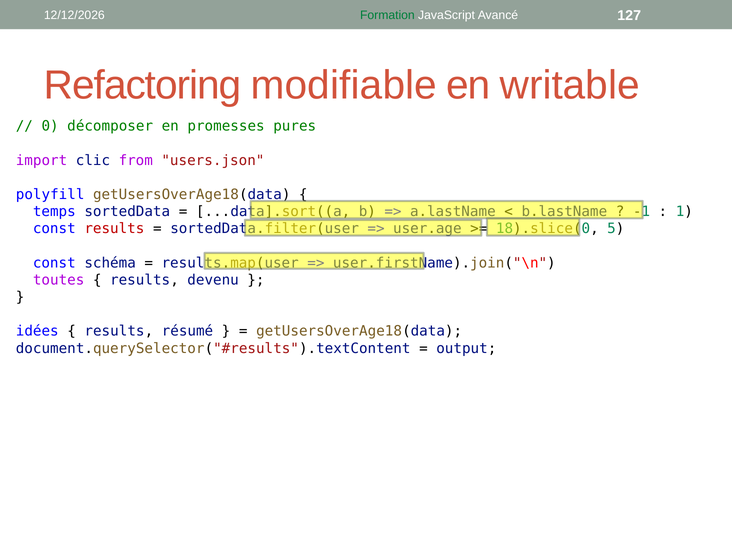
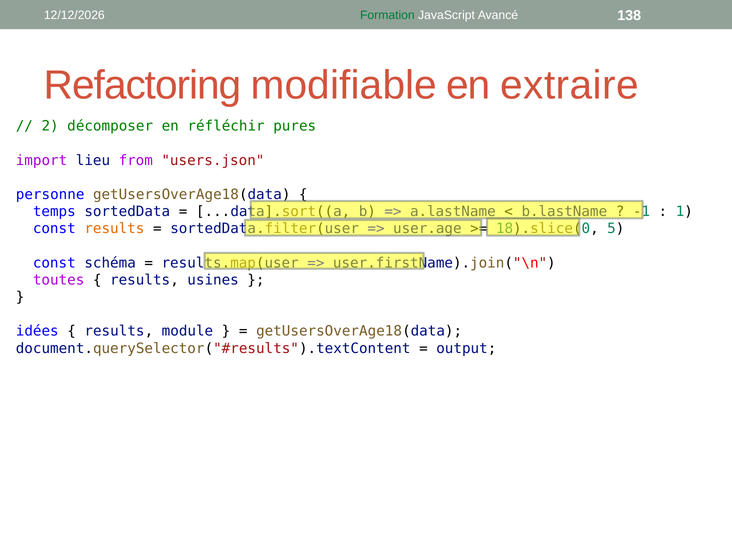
127: 127 -> 138 (629, 16)
writable: writable -> extraire (570, 85)
0: 0 -> 2 (50, 126)
promesses: promesses -> réfléchir (226, 126)
clic: clic -> lieu (93, 160)
polyfill: polyfill -> personne (50, 195)
results colour: red -> orange (114, 229)
devenu: devenu -> usines (213, 280)
résumé: résumé -> module (187, 331)
